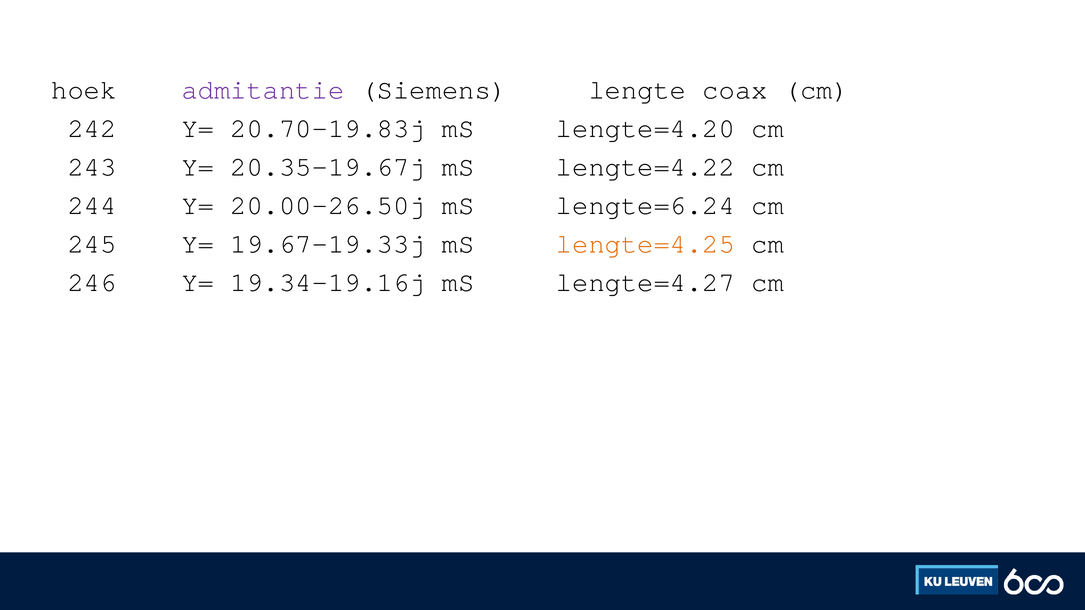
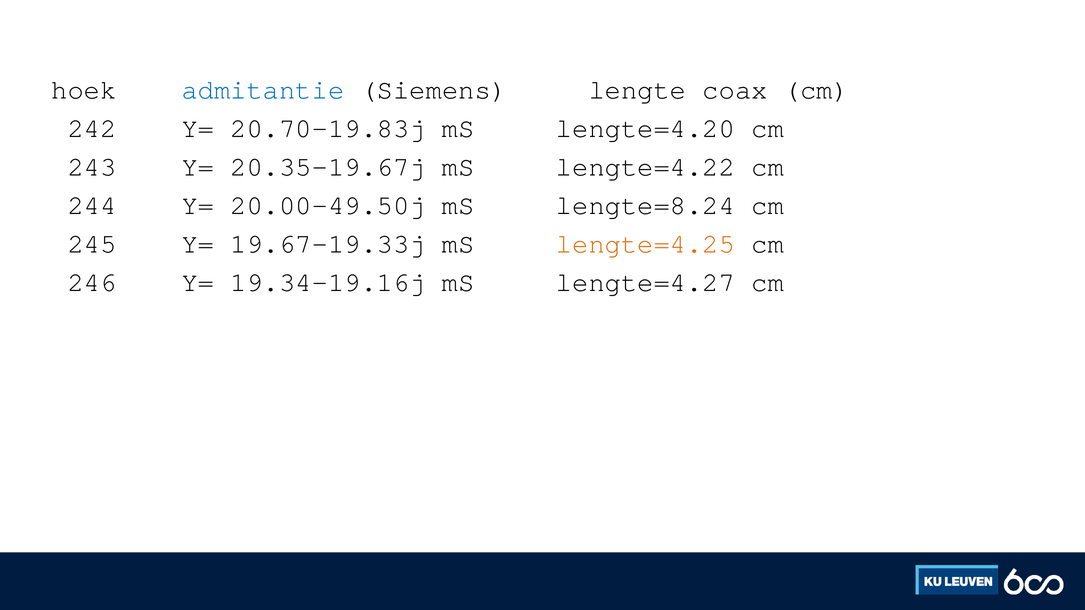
admitantie colour: purple -> blue (263, 90)
20.00-26.50j: 20.00-26.50j -> 20.00-49.50j (328, 205)
lengte=6.24: lengte=6.24 -> lengte=8.24 (646, 205)
